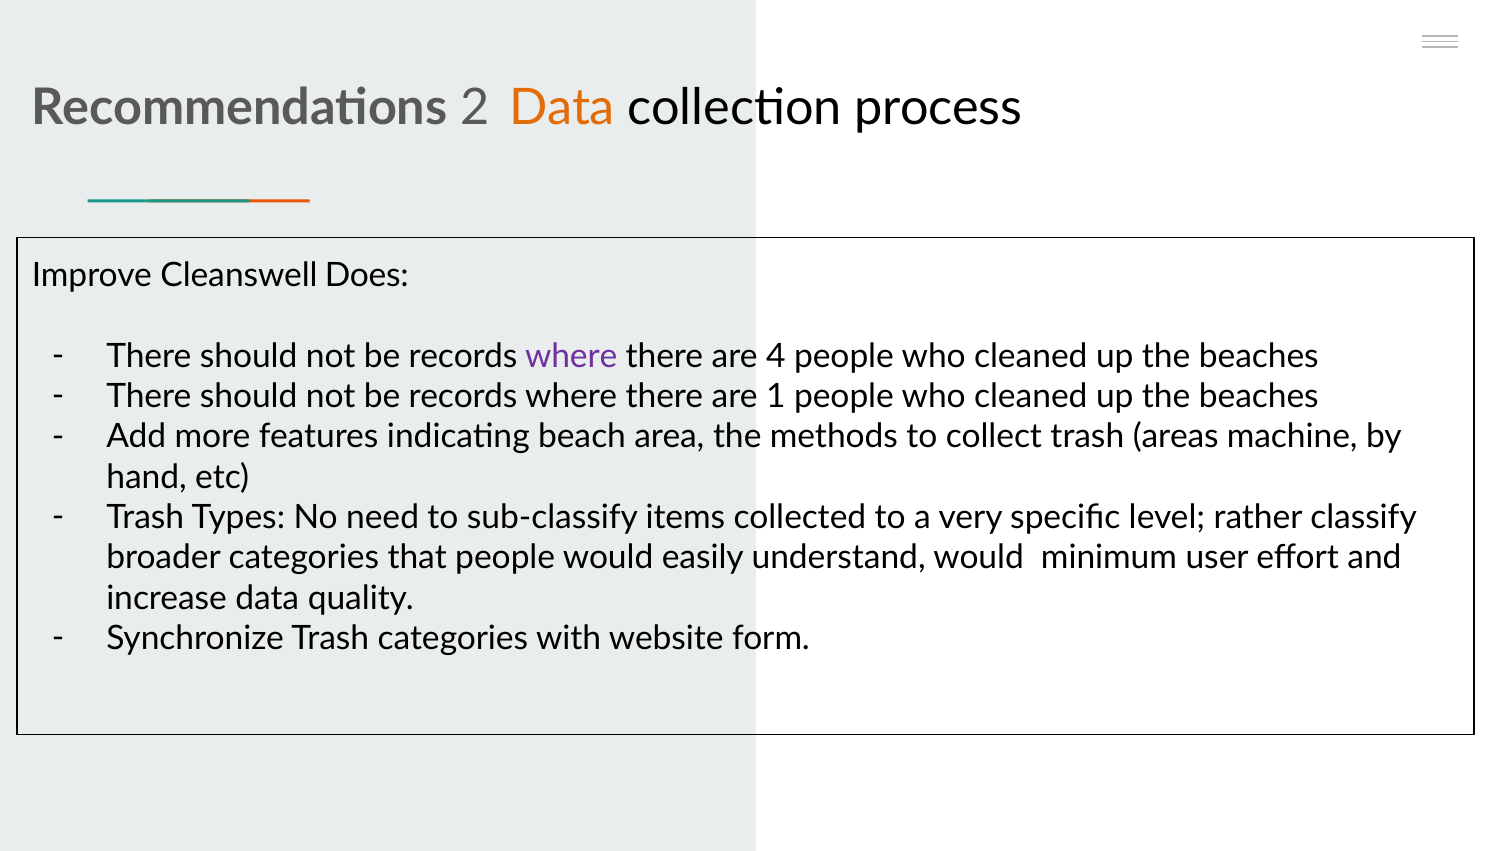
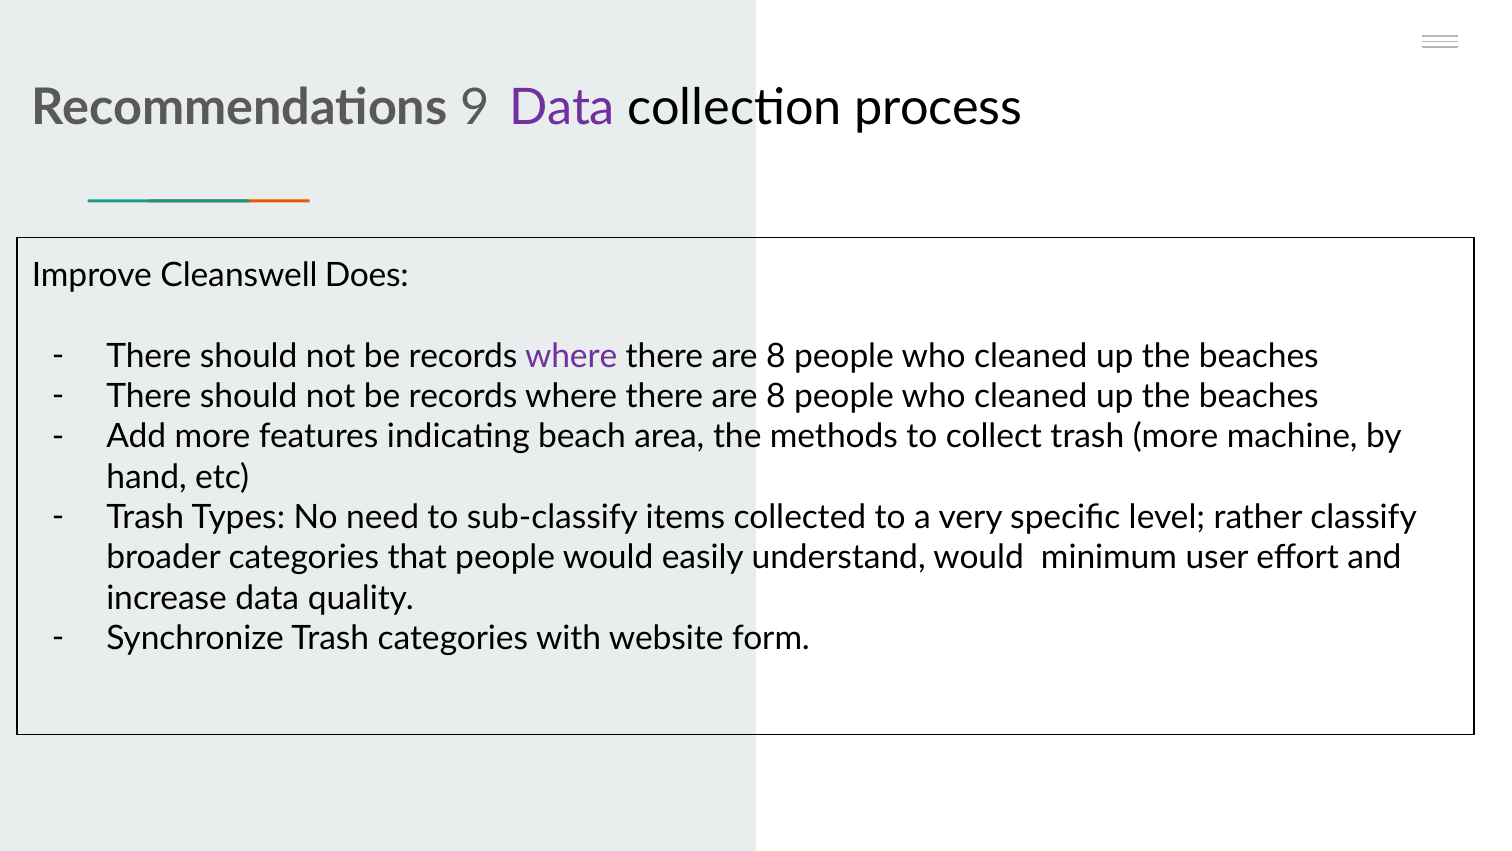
2: 2 -> 9 (475, 108)
Data colour: orange -> purple (562, 108)
4: 4 -> 8 (776, 356)
1: 1 -> 8 (776, 396)
trash areas: areas -> more (1176, 436)
